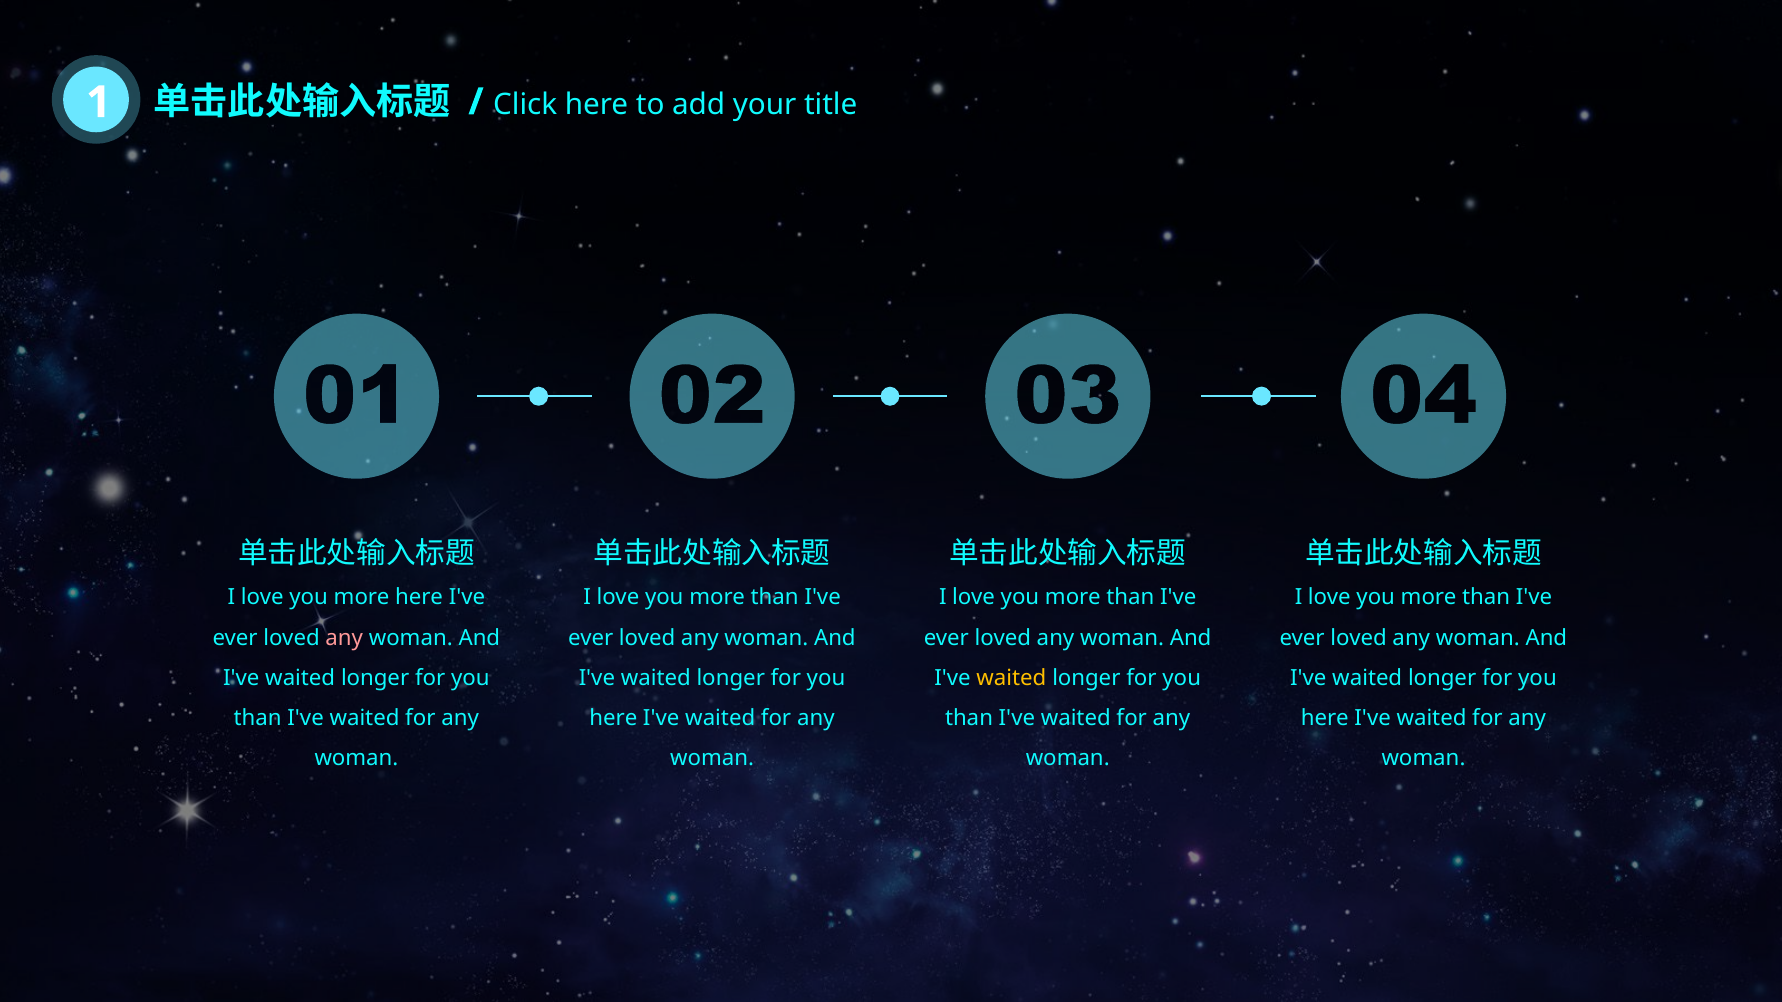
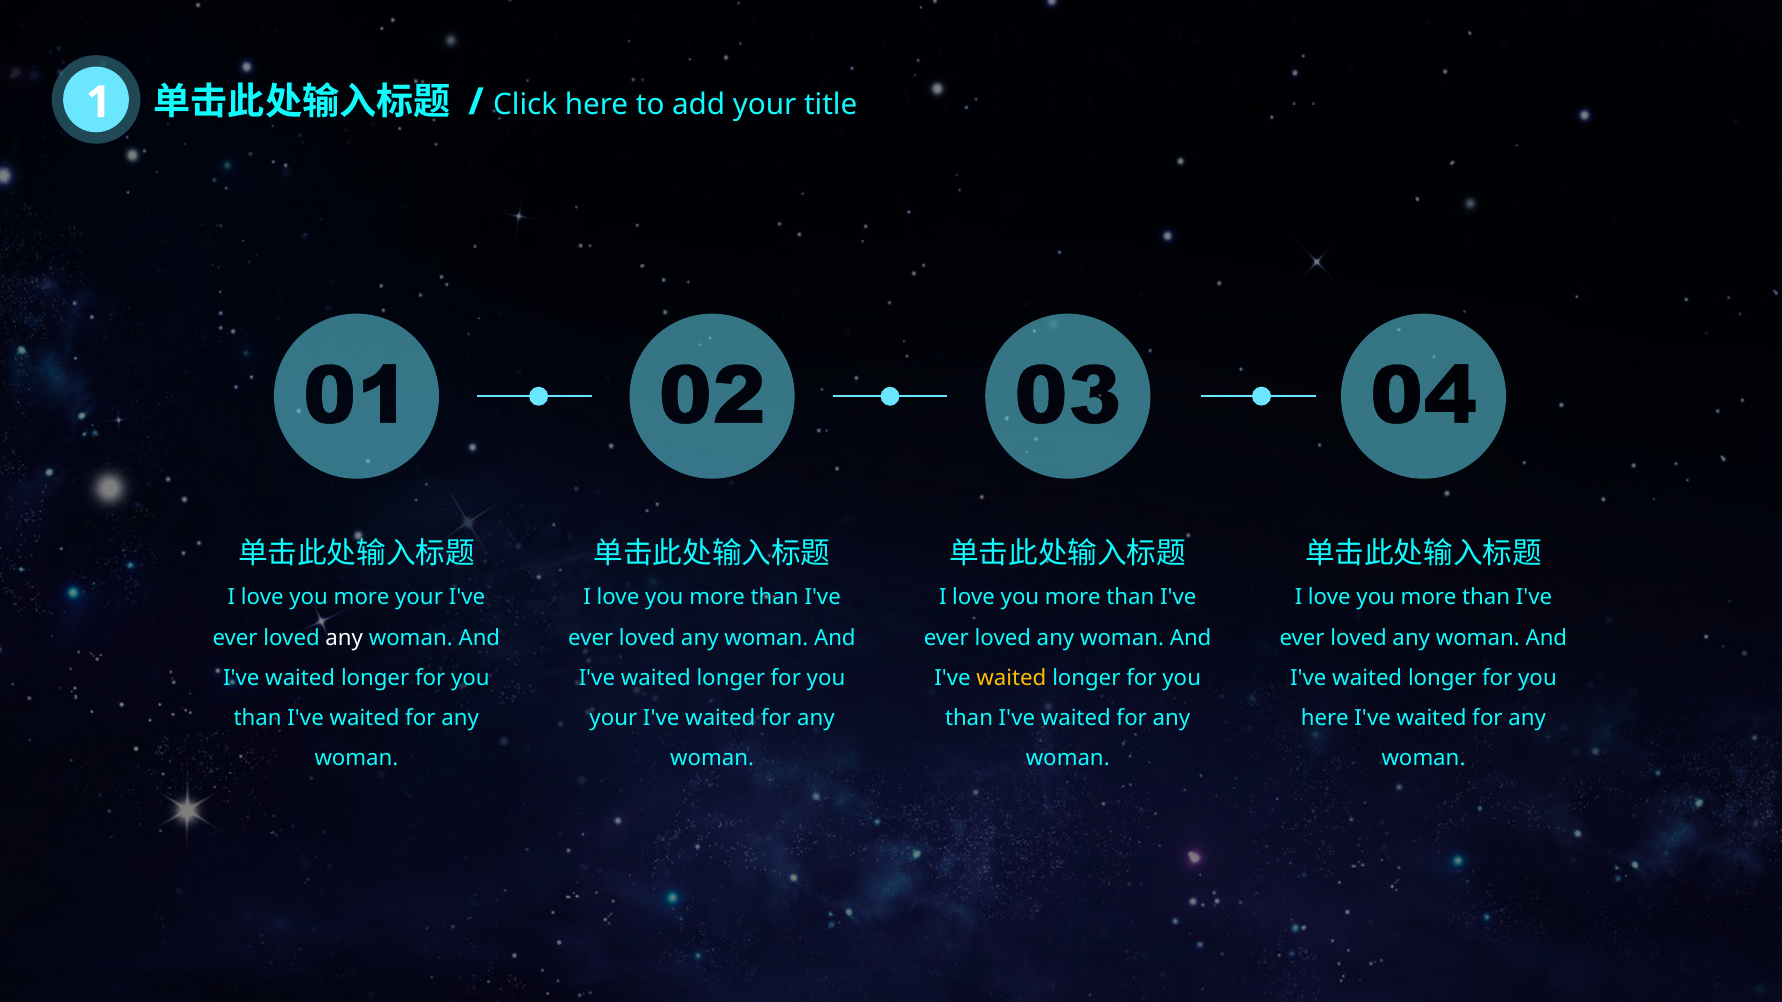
more here: here -> your (419, 598)
any colour: pink -> white (344, 638)
here: here -> your (613, 718)
